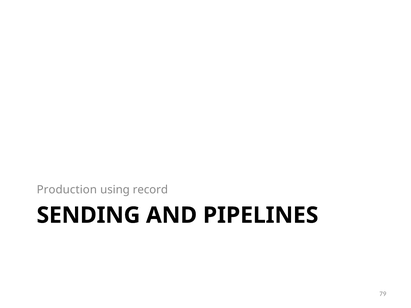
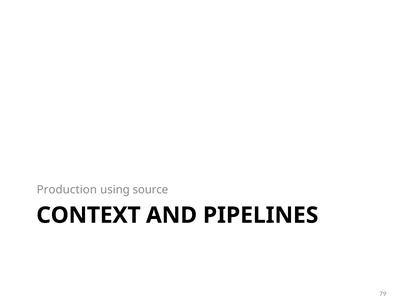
record: record -> source (150, 190)
SENDING: SENDING -> CONTEXT (88, 215)
